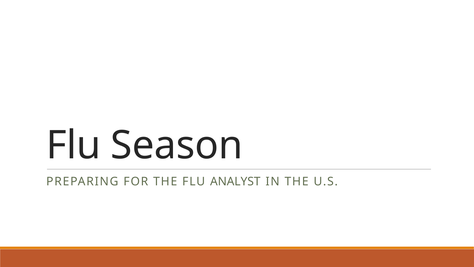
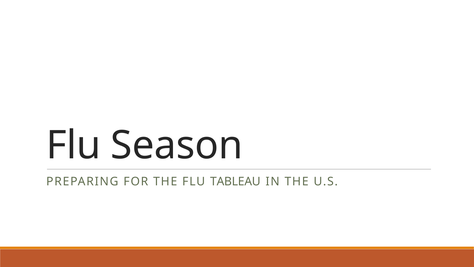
ANALYST: ANALYST -> TABLEAU (235, 181)
